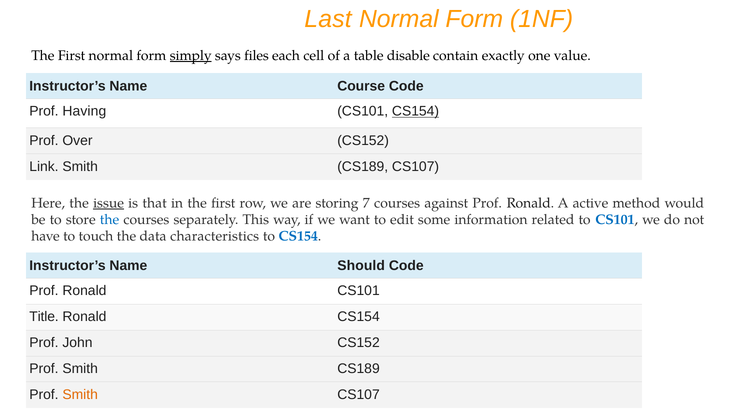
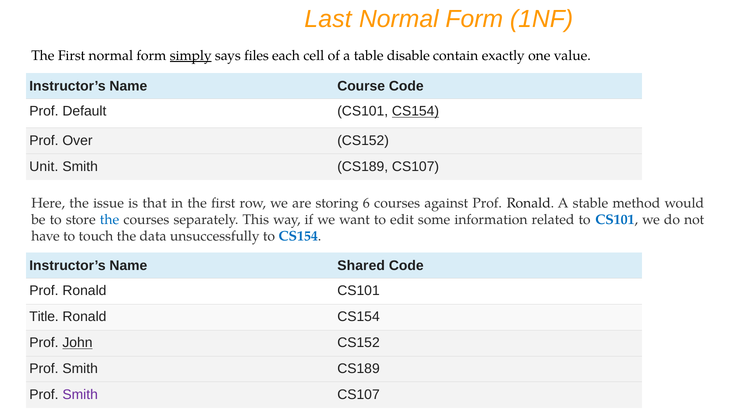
Having: Having -> Default (84, 111)
Link: Link -> Unit (44, 166)
issue underline: present -> none (109, 203)
7: 7 -> 6 (366, 203)
active: active -> stable (590, 203)
characteristics: characteristics -> unsuccessfully (215, 236)
Should: Should -> Shared (361, 265)
John underline: none -> present (77, 343)
Smith colour: orange -> purple (80, 394)
